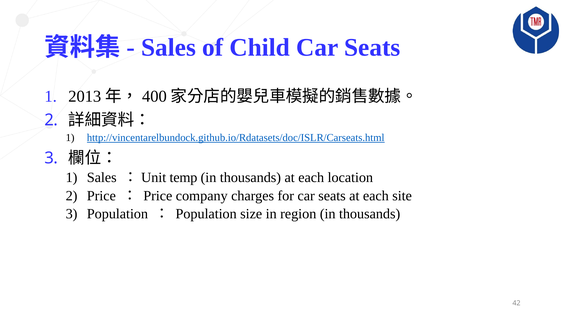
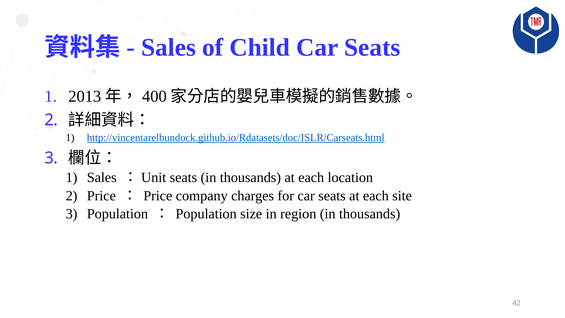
：Unit temp: temp -> seats (183, 177)
